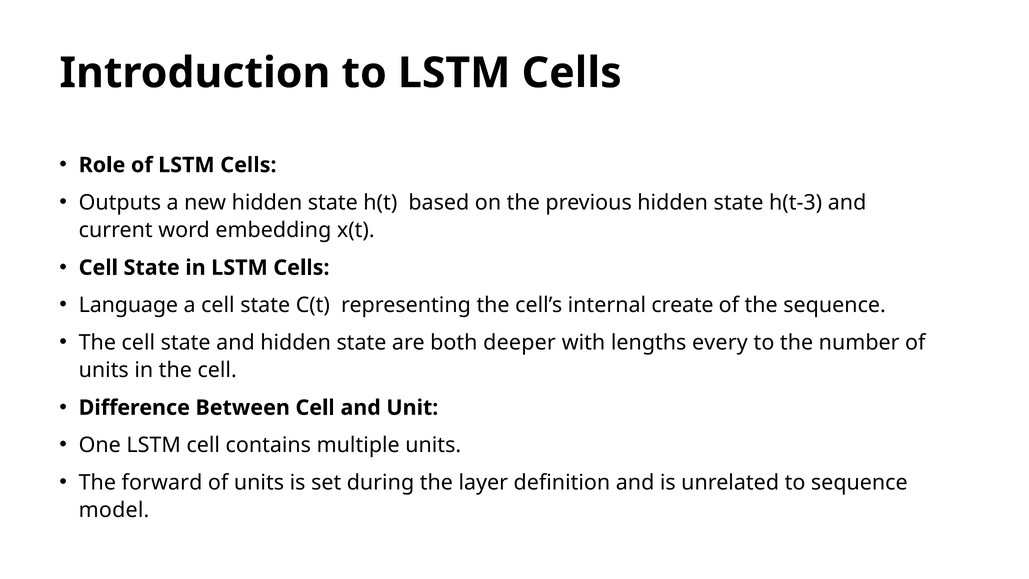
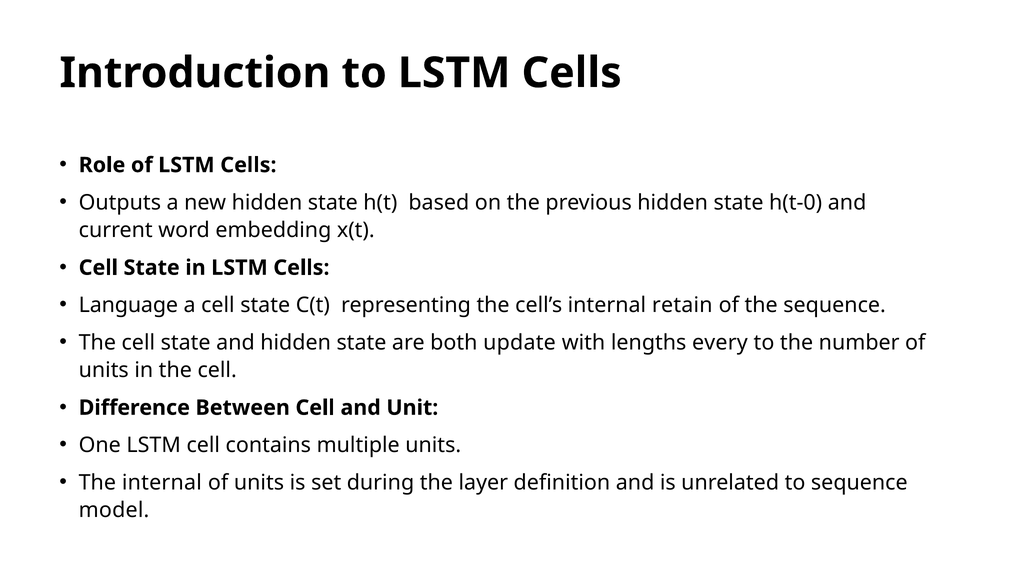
h(t-3: h(t-3 -> h(t-0 (796, 202)
create: create -> retain (682, 305)
deeper: deeper -> update (520, 342)
The forward: forward -> internal (162, 482)
